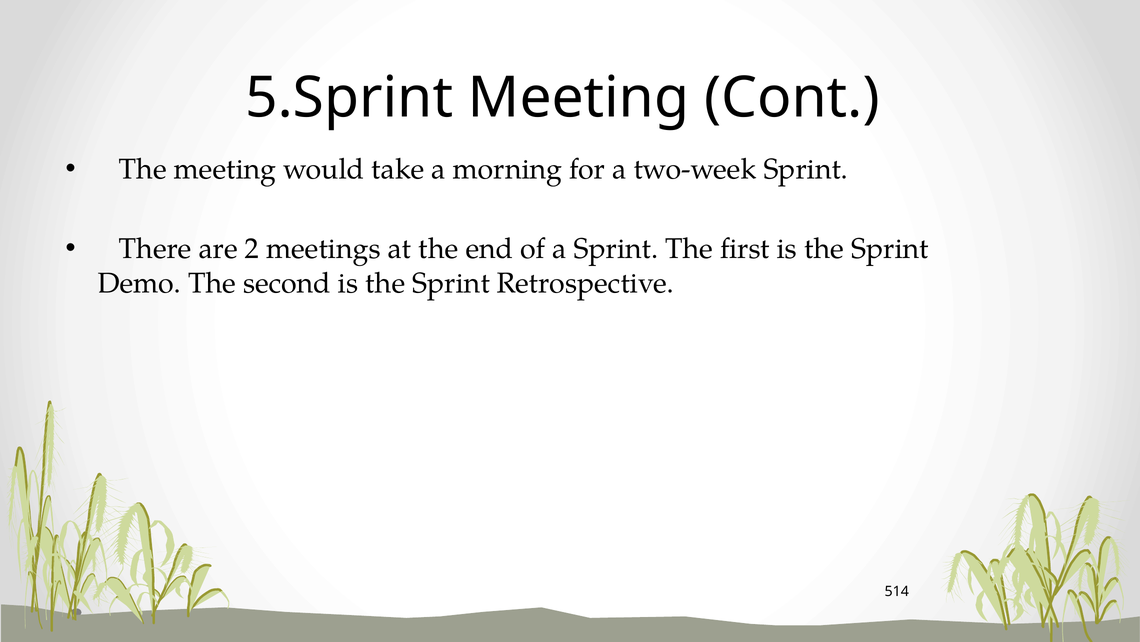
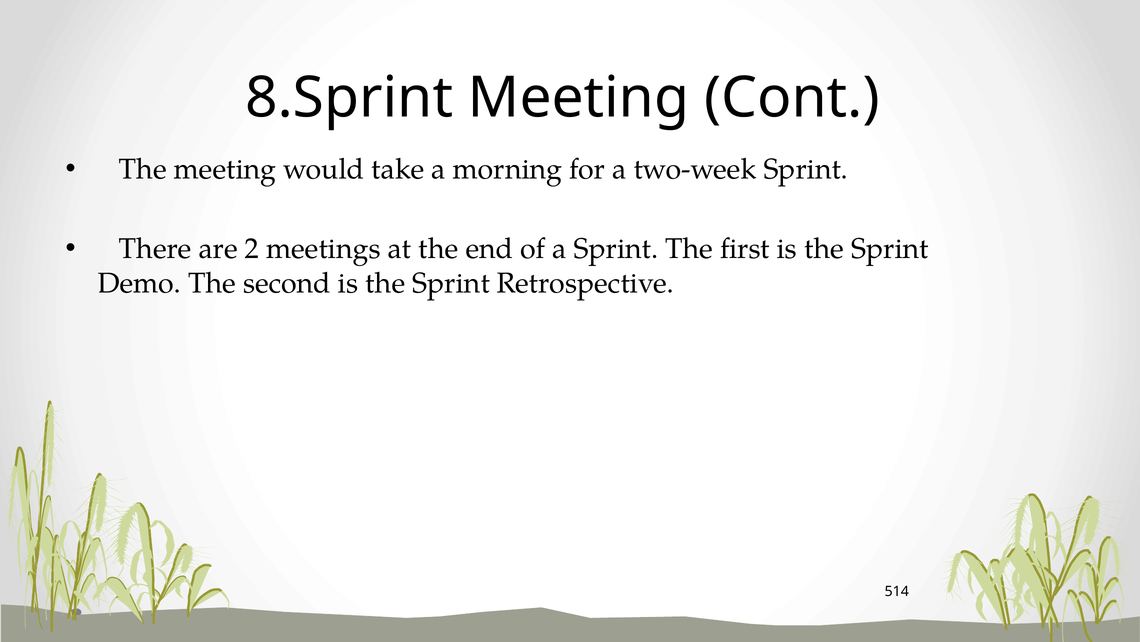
5.Sprint: 5.Sprint -> 8.Sprint (349, 98)
